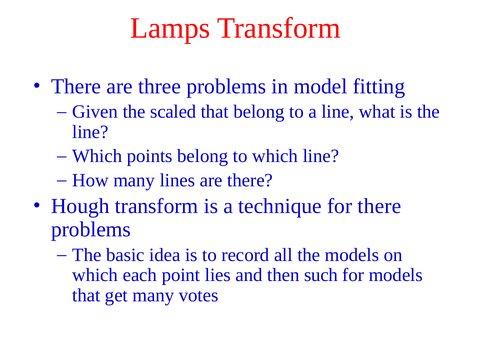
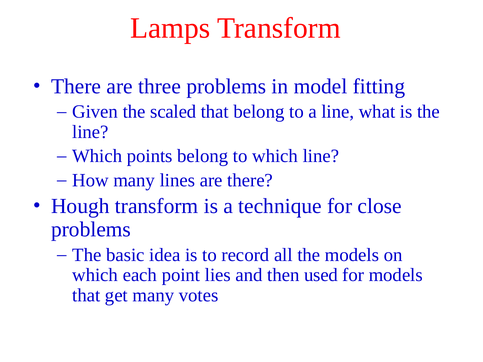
for there: there -> close (380, 206)
such: such -> used (321, 275)
